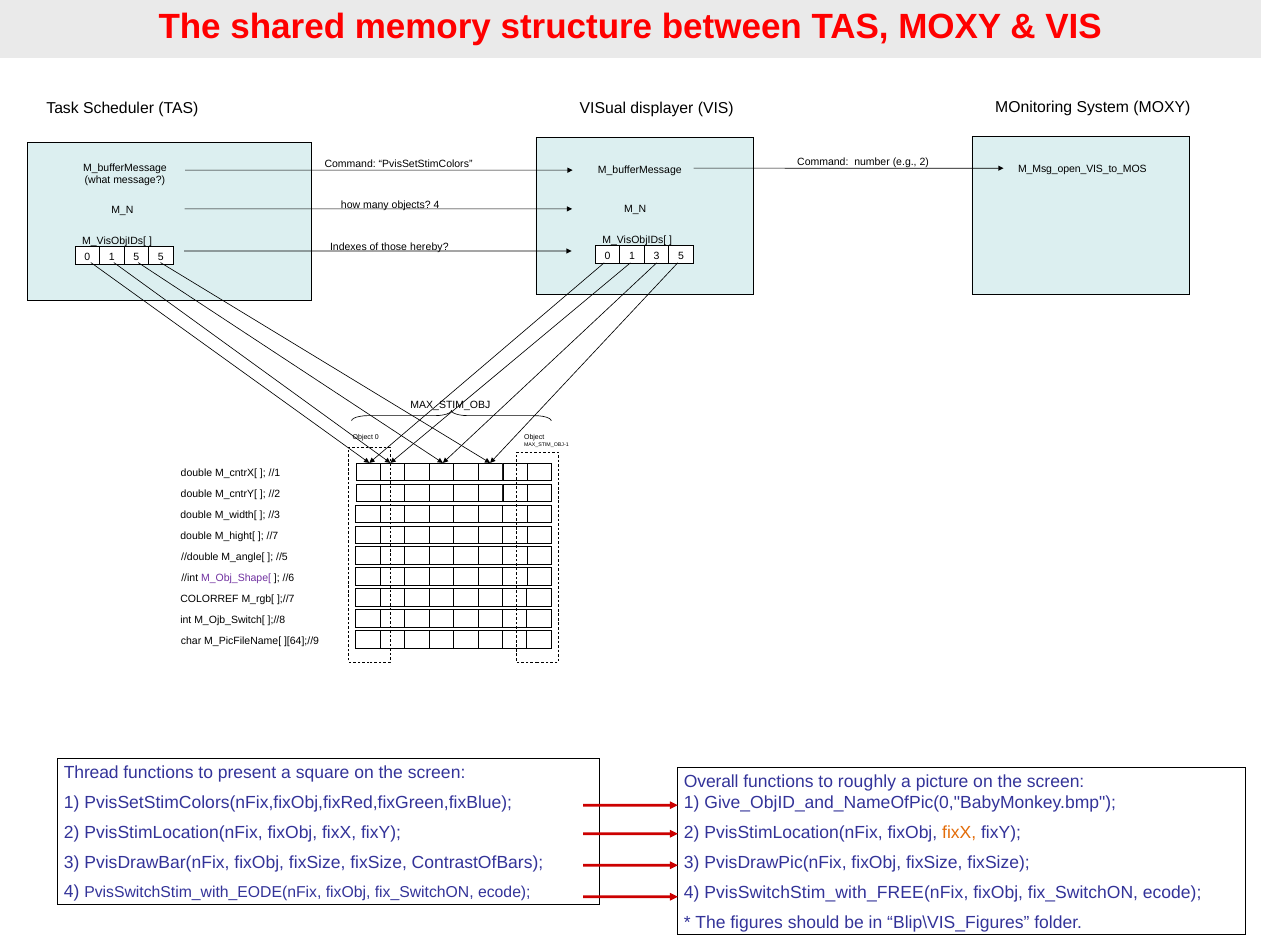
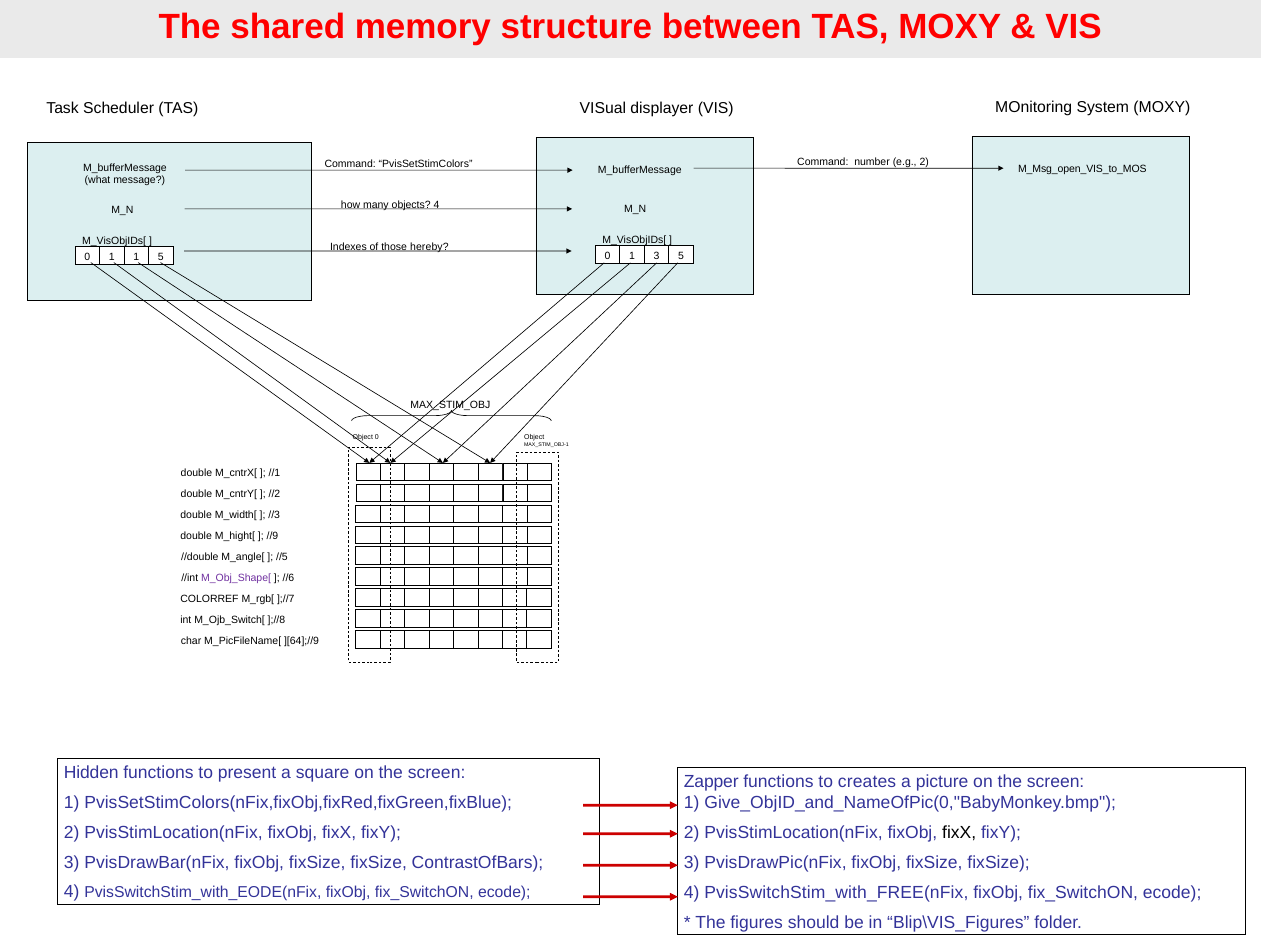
1 5: 5 -> 1 (136, 257)
//7: //7 -> //9 (272, 536)
Thread: Thread -> Hidden (91, 773)
Overall: Overall -> Zapper (711, 782)
roughly: roughly -> creates (867, 782)
fixX colour: orange -> black (959, 833)
